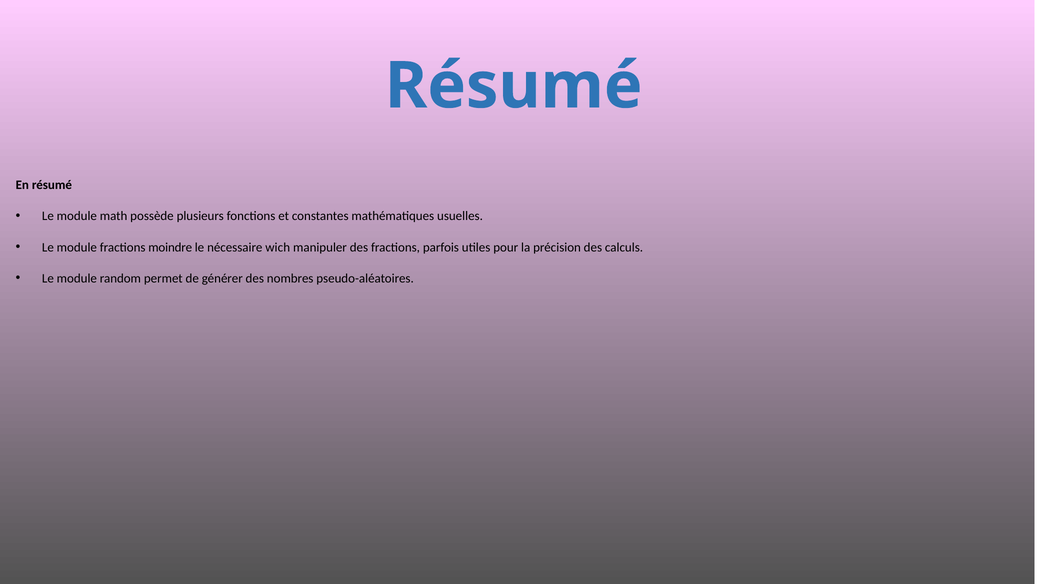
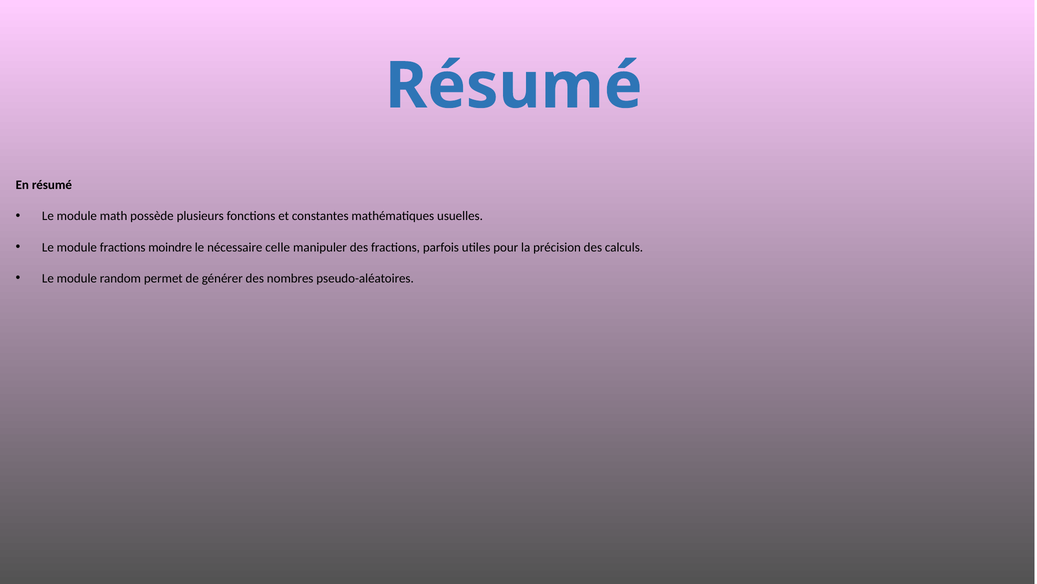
wich: wich -> celle (278, 247)
